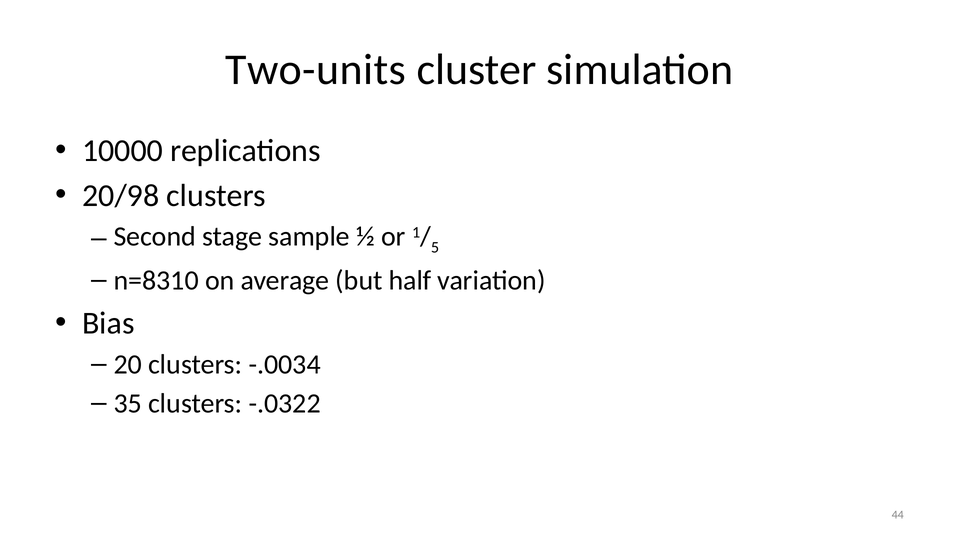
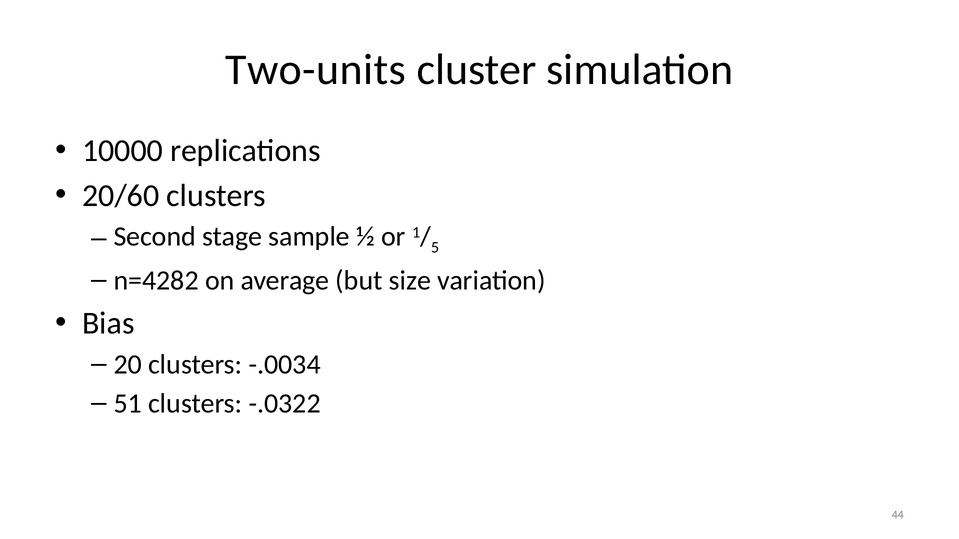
20/98: 20/98 -> 20/60 (121, 196)
n=8310: n=8310 -> n=4282 (156, 281)
half: half -> size (410, 281)
35: 35 -> 51 (128, 404)
